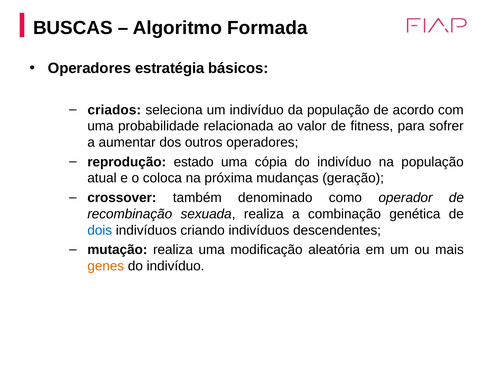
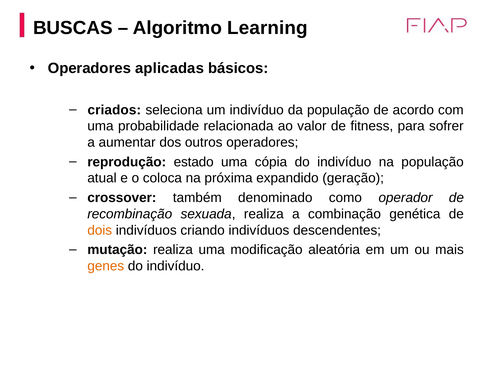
Formada: Formada -> Learning (267, 28)
estratégia: estratégia -> aplicadas (170, 68)
mudanças: mudanças -> expandido (287, 178)
dois colour: blue -> orange (100, 230)
